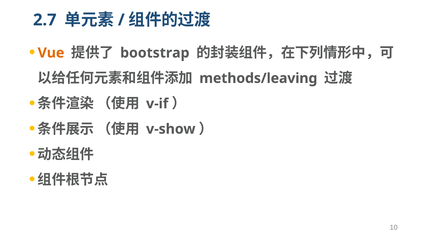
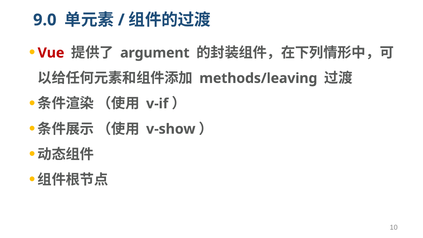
2.7: 2.7 -> 9.0 (45, 20)
Vue colour: orange -> red (51, 53)
bootstrap: bootstrap -> argument (155, 53)
